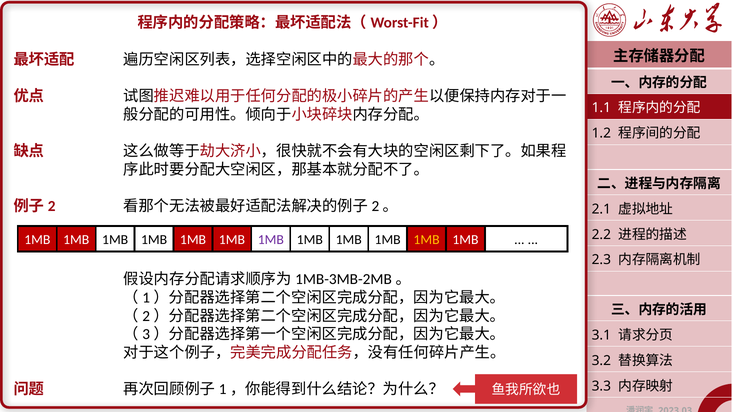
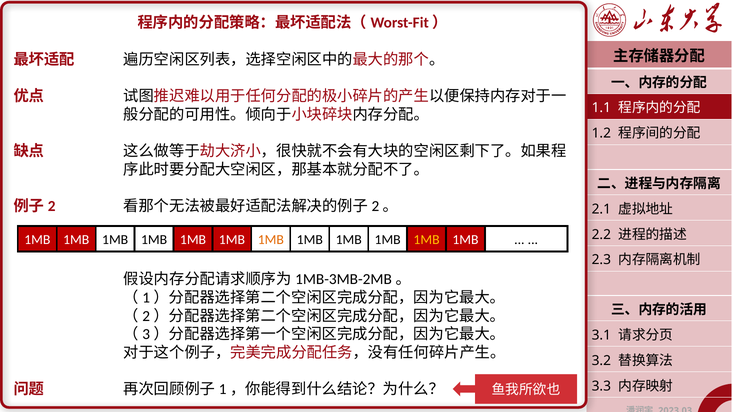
1MB colour: purple -> orange (271, 240)
